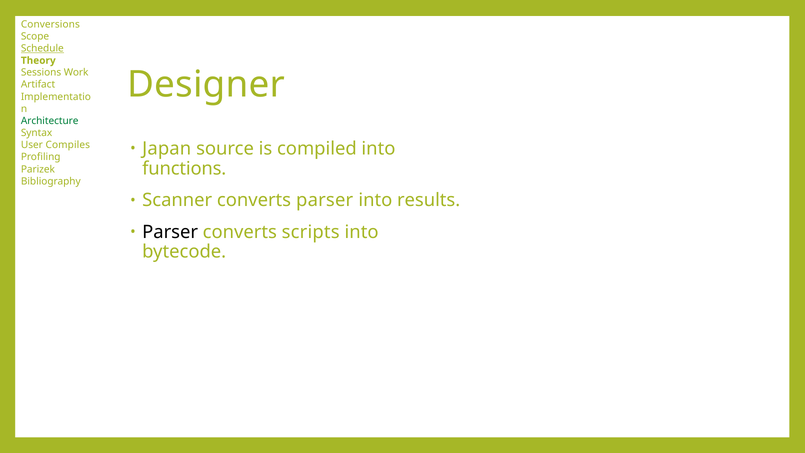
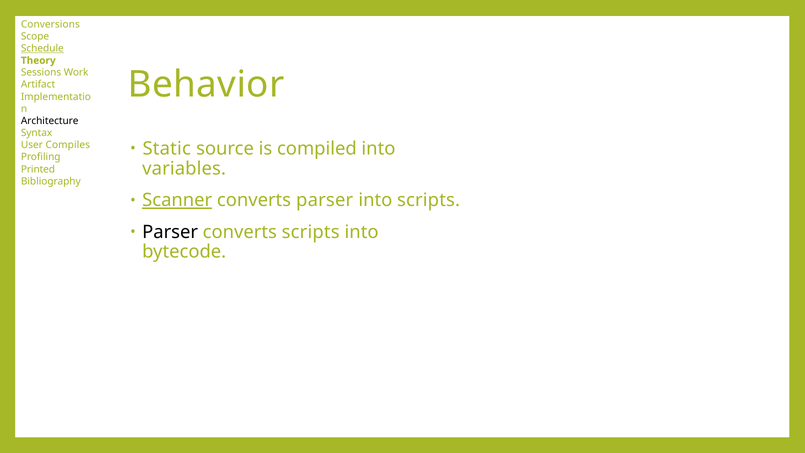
Designer: Designer -> Behavior (206, 85)
Architecture colour: green -> black (50, 121)
Japan: Japan -> Static (167, 149)
functions: functions -> variables (184, 169)
Parizek: Parizek -> Printed (38, 169)
Scanner underline: none -> present (177, 200)
into results: results -> scripts (429, 200)
